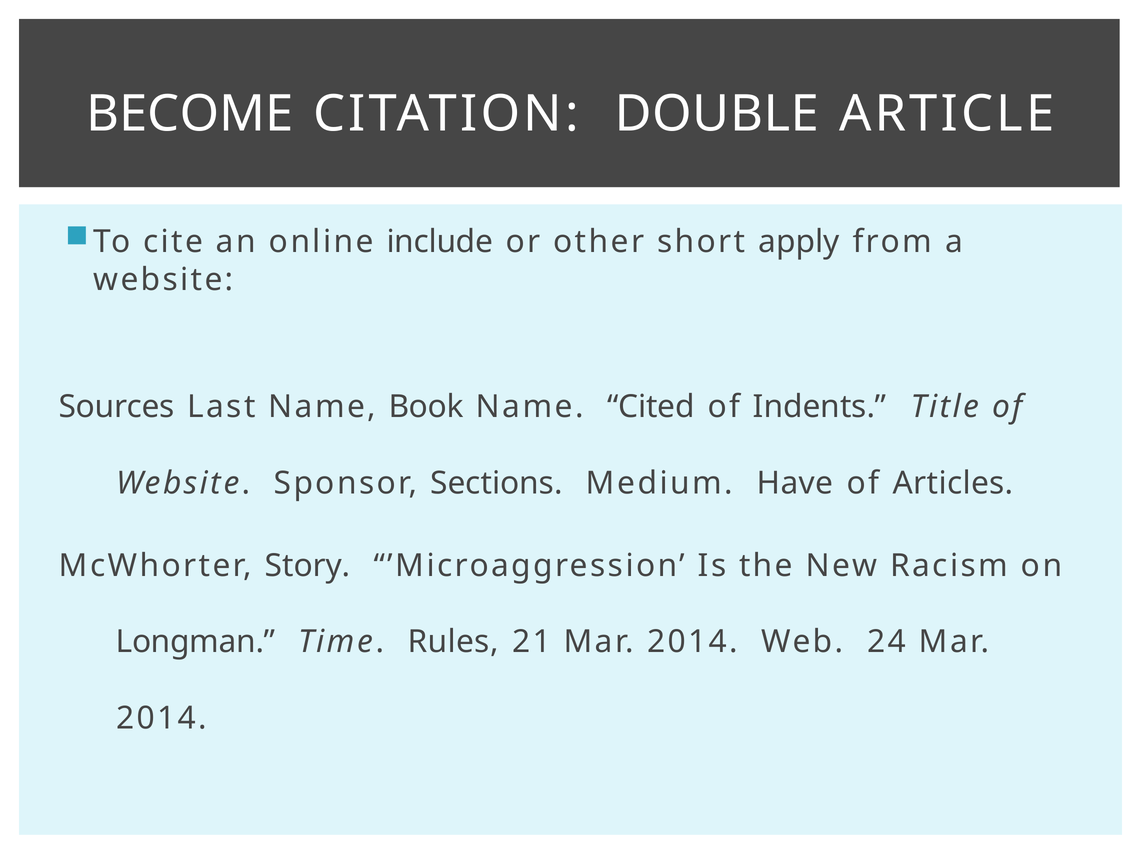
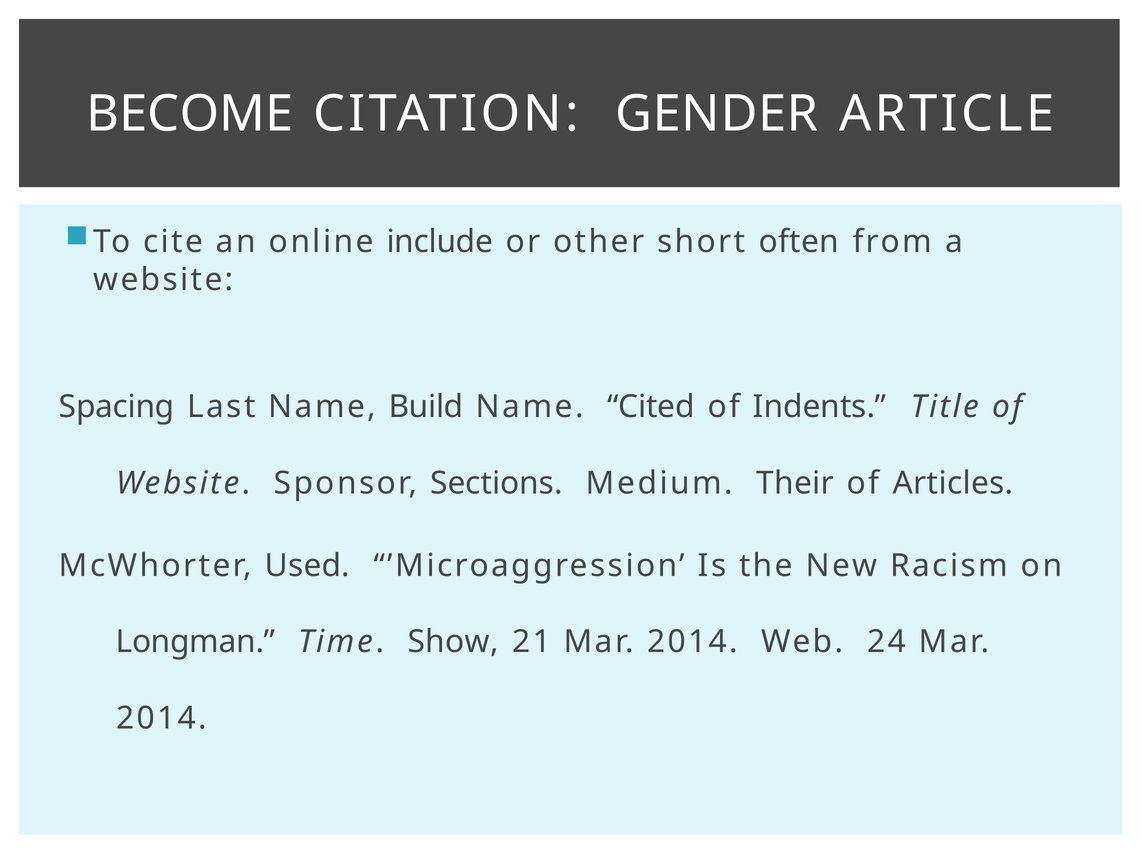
DOUBLE: DOUBLE -> GENDER (717, 114)
apply: apply -> often (799, 242)
Sources: Sources -> Spacing (117, 407)
Book: Book -> Build (426, 407)
Have: Have -> Their (795, 483)
Story: Story -> Used (307, 565)
Rules: Rules -> Show (453, 641)
